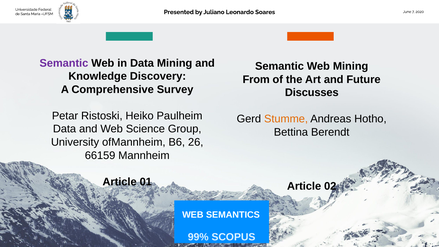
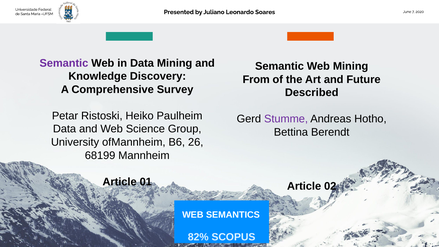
Discusses: Discusses -> Described (312, 93)
Stumme colour: orange -> purple (286, 119)
66159: 66159 -> 68199 (100, 155)
99%: 99% -> 82% (198, 237)
